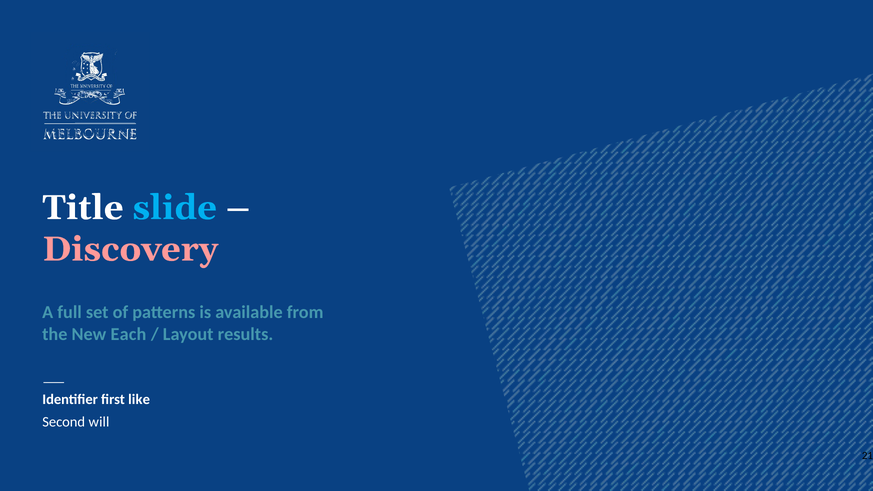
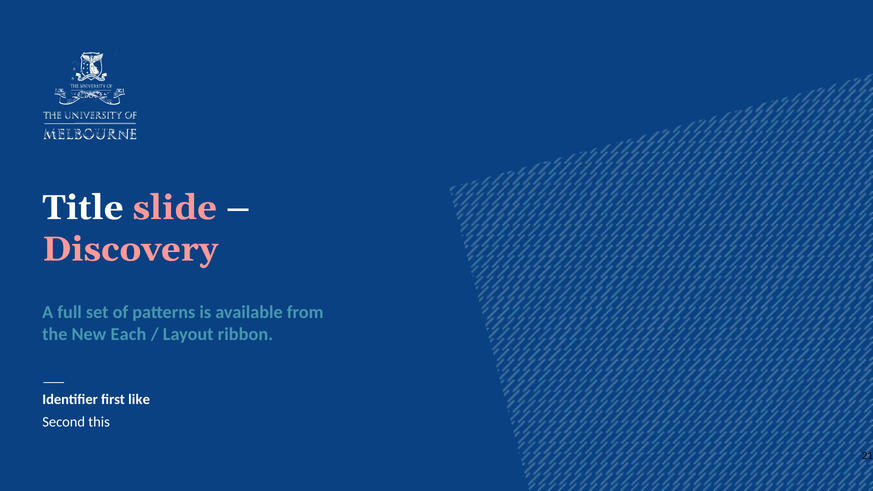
slide colour: light blue -> pink (175, 208)
results: results -> ribbon (245, 334)
will: will -> this (99, 422)
